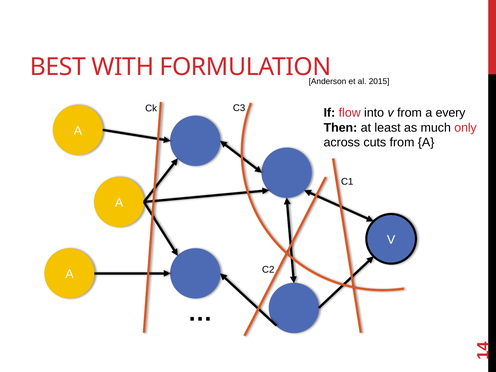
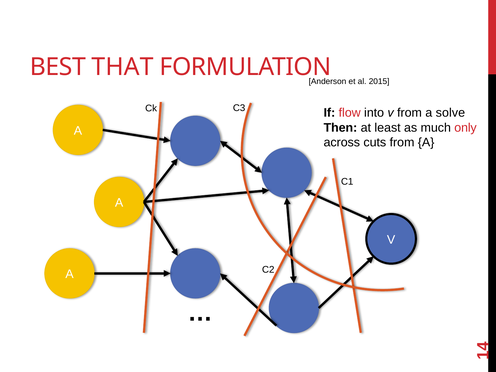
WITH: WITH -> THAT (123, 67)
every: every -> solve (450, 113)
